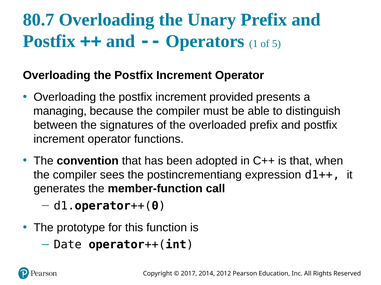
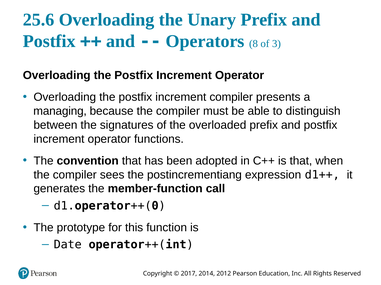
80.7: 80.7 -> 25.6 (39, 20)
1: 1 -> 8 (254, 44)
5: 5 -> 3 (276, 44)
increment provided: provided -> compiler (231, 97)
